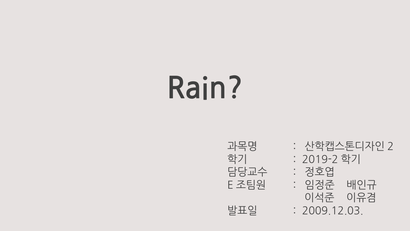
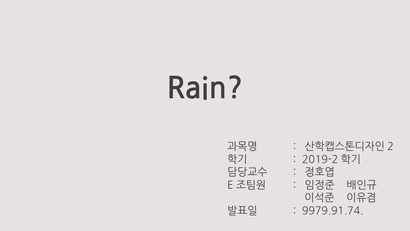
2009.12.03: 2009.12.03 -> 9979.91.74 (333, 211)
